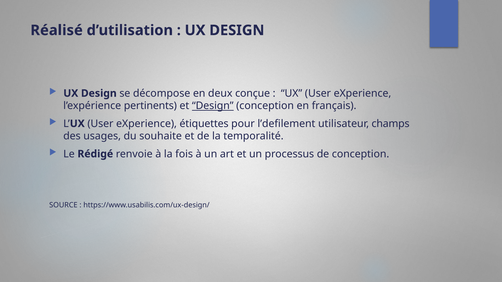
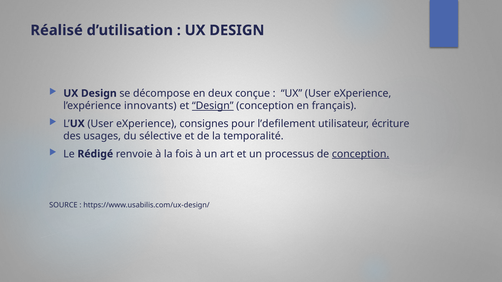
pertinents: pertinents -> innovants (150, 106)
étiquettes: étiquettes -> consignes (204, 124)
champs: champs -> écriture (391, 124)
souhaite: souhaite -> sélective (161, 136)
conception underline: none -> present (361, 154)
